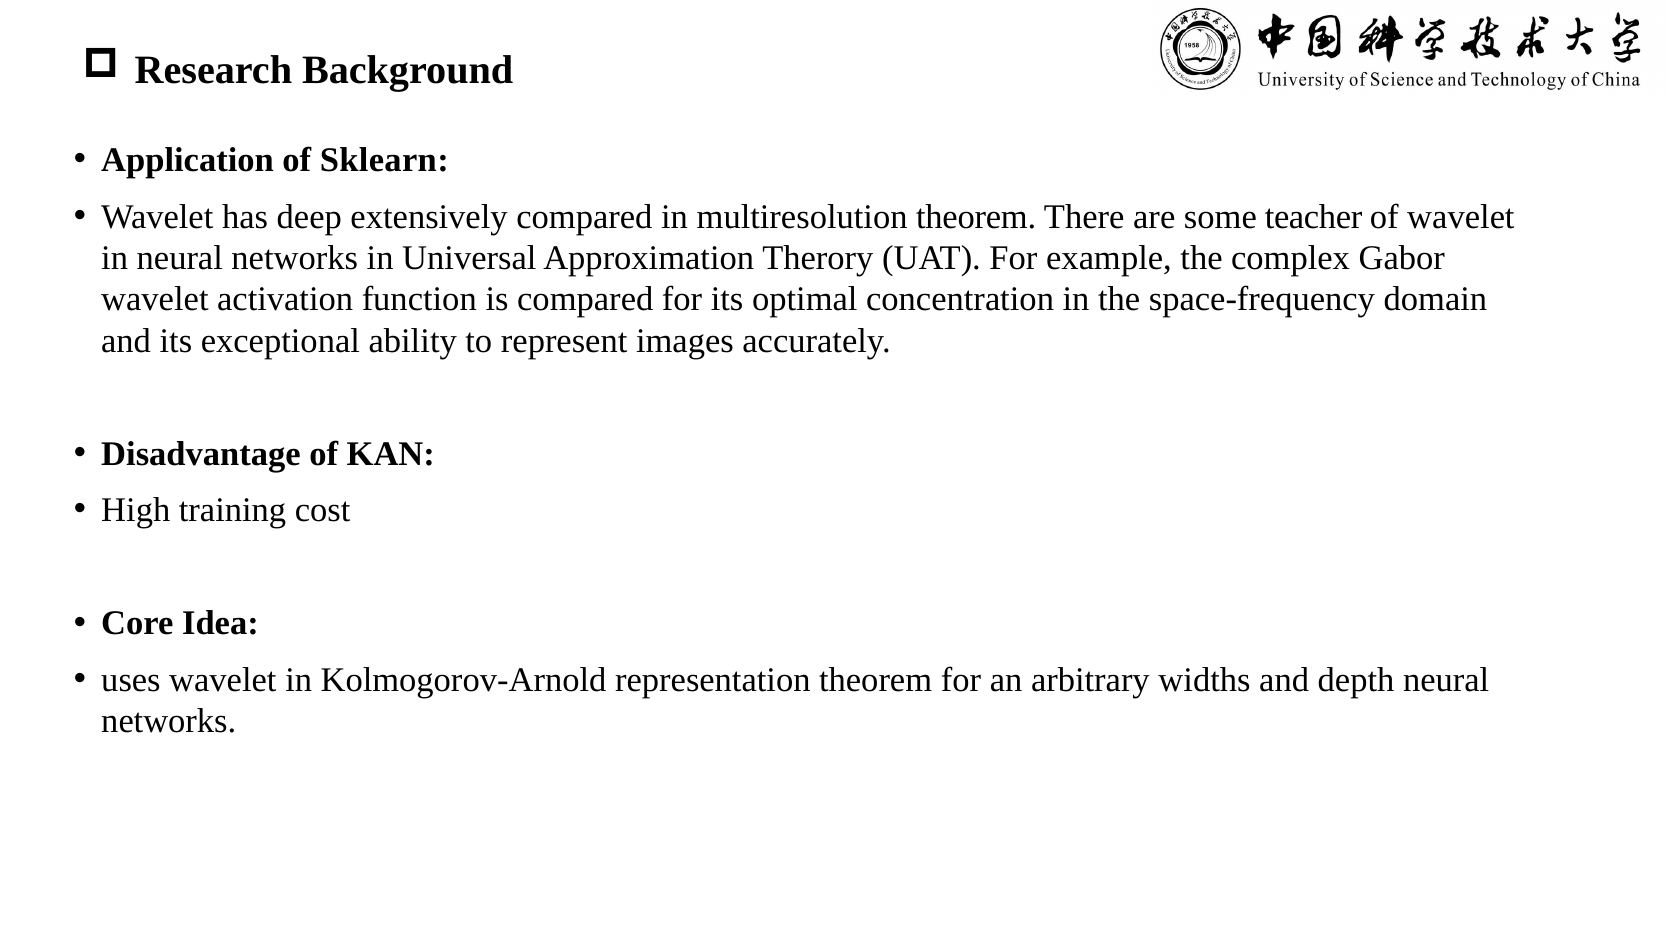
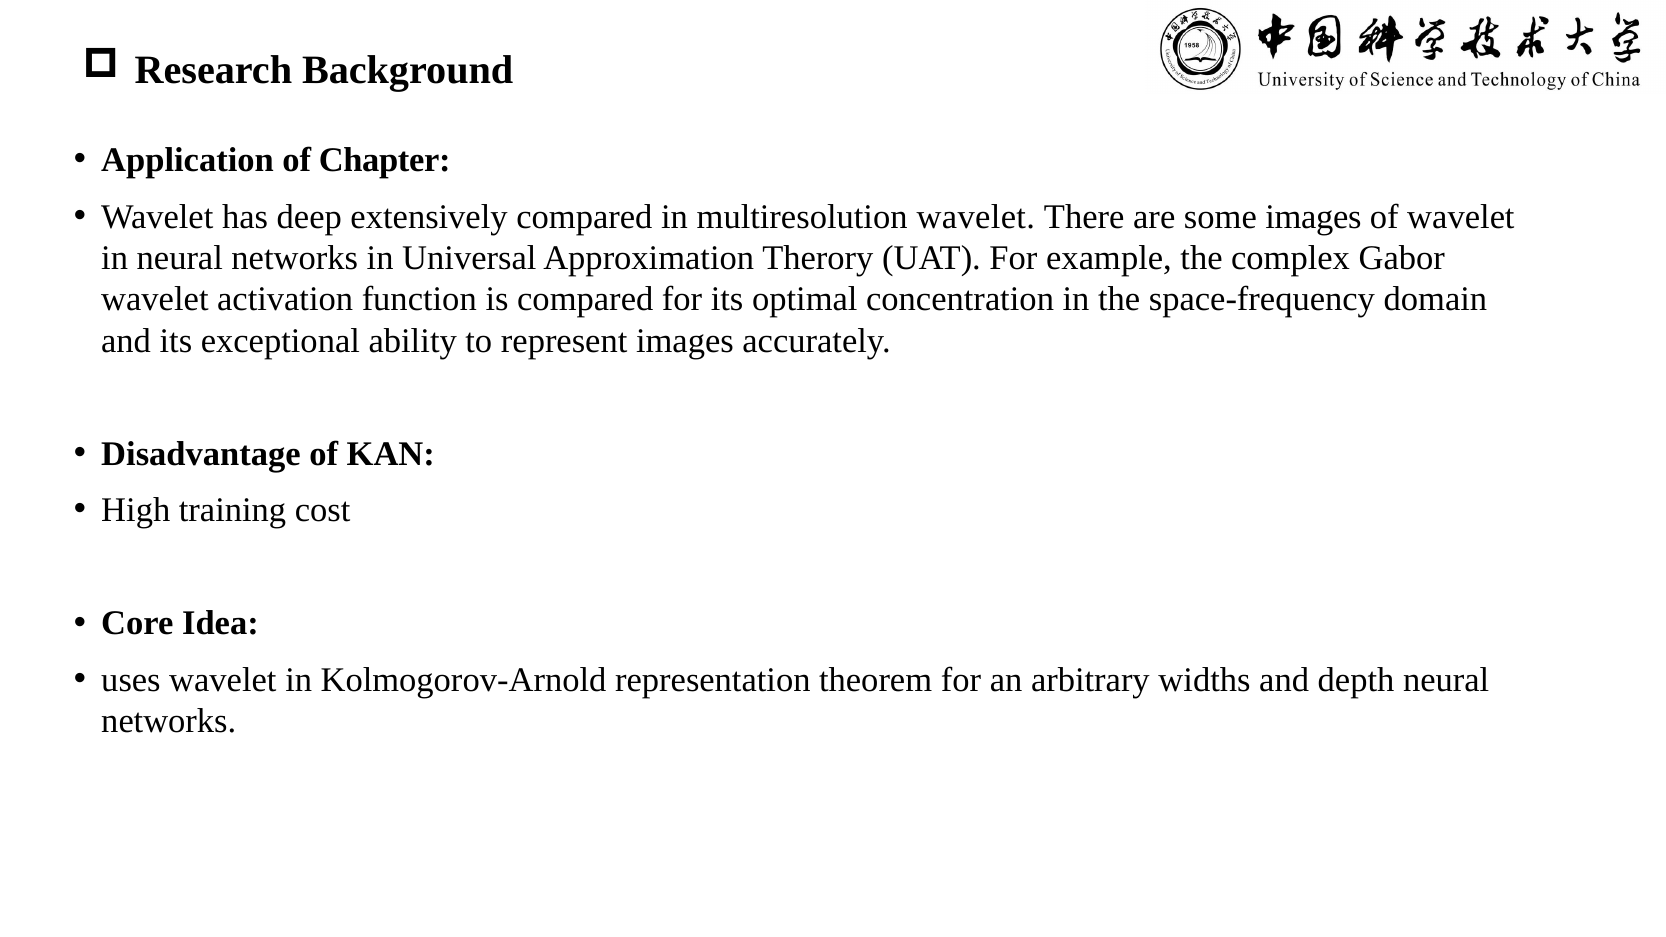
Sklearn: Sklearn -> Chapter (385, 160)
multiresolution theorem: theorem -> wavelet (976, 217)
some teacher: teacher -> images (1314, 217)
